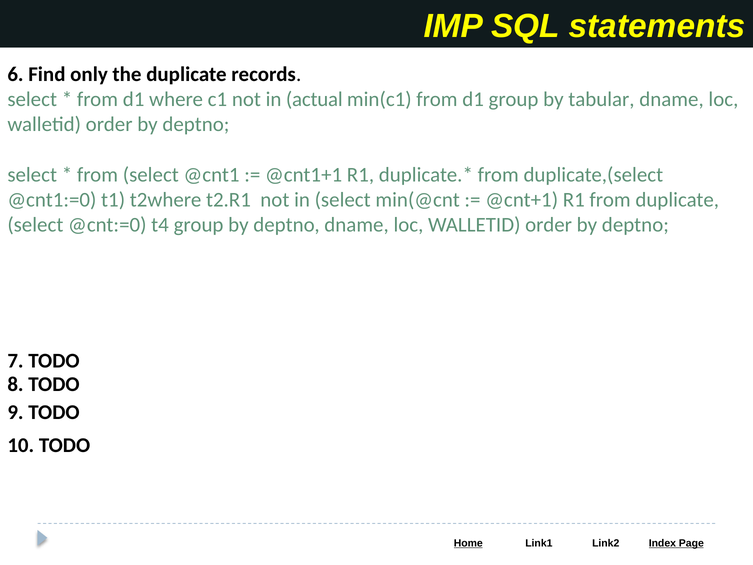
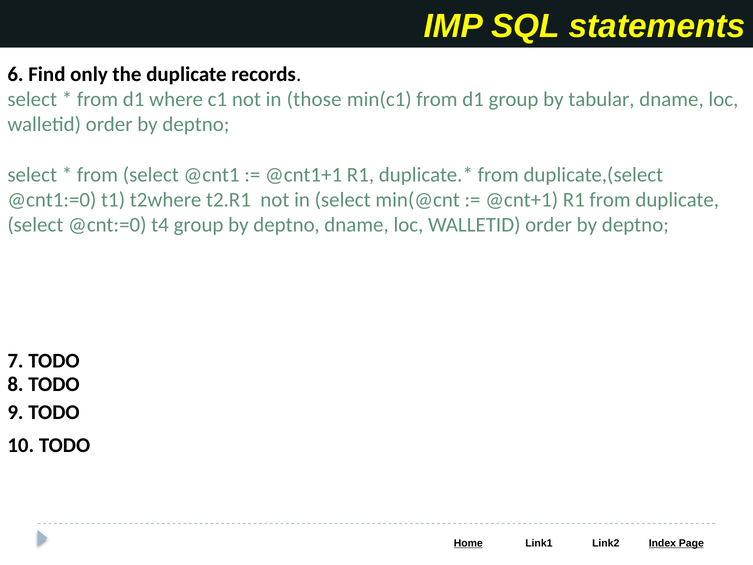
actual: actual -> those (314, 99)
